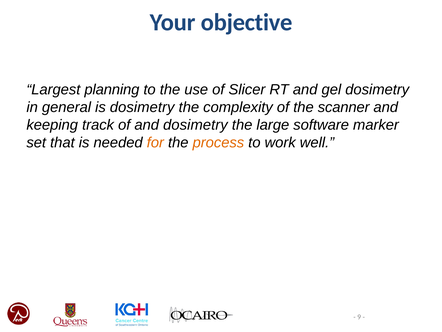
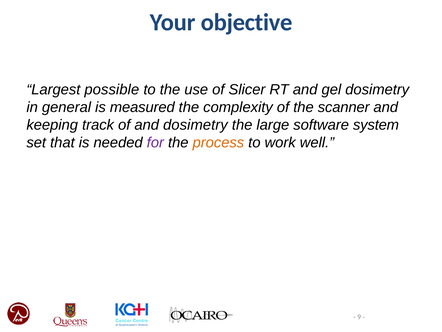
planning: planning -> possible (112, 89)
is dosimetry: dosimetry -> measured (142, 107)
marker: marker -> system (376, 125)
for colour: orange -> purple (155, 142)
